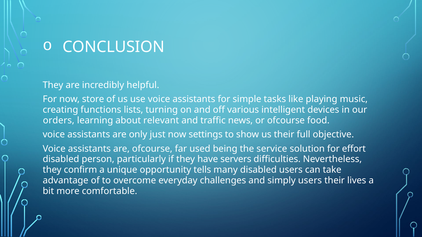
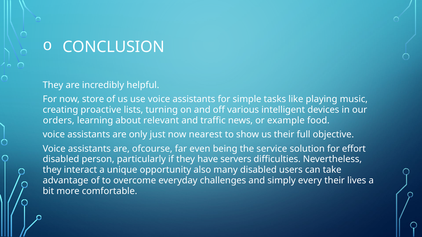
functions: functions -> proactive (101, 110)
or ofcourse: ofcourse -> example (286, 121)
settings: settings -> nearest (206, 135)
used: used -> even (200, 149)
confirm: confirm -> interact (80, 170)
tells: tells -> also (202, 170)
simply users: users -> every (310, 181)
